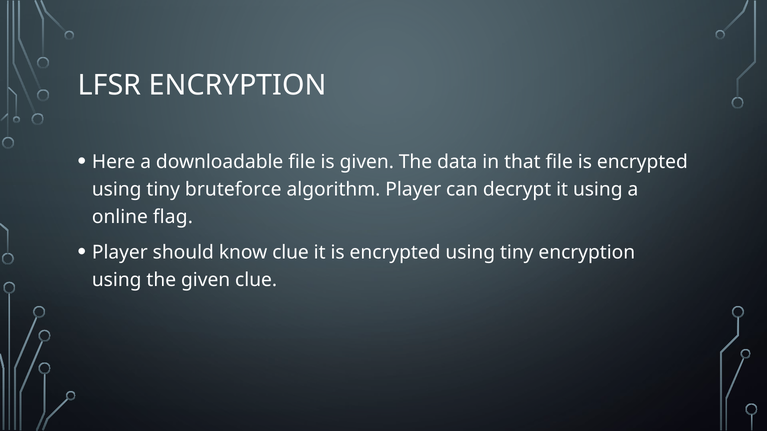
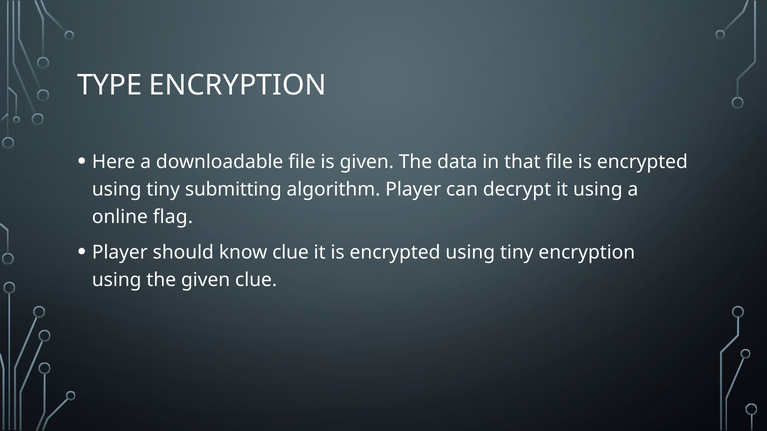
LFSR: LFSR -> TYPE (110, 85)
bruteforce: bruteforce -> submitting (233, 189)
